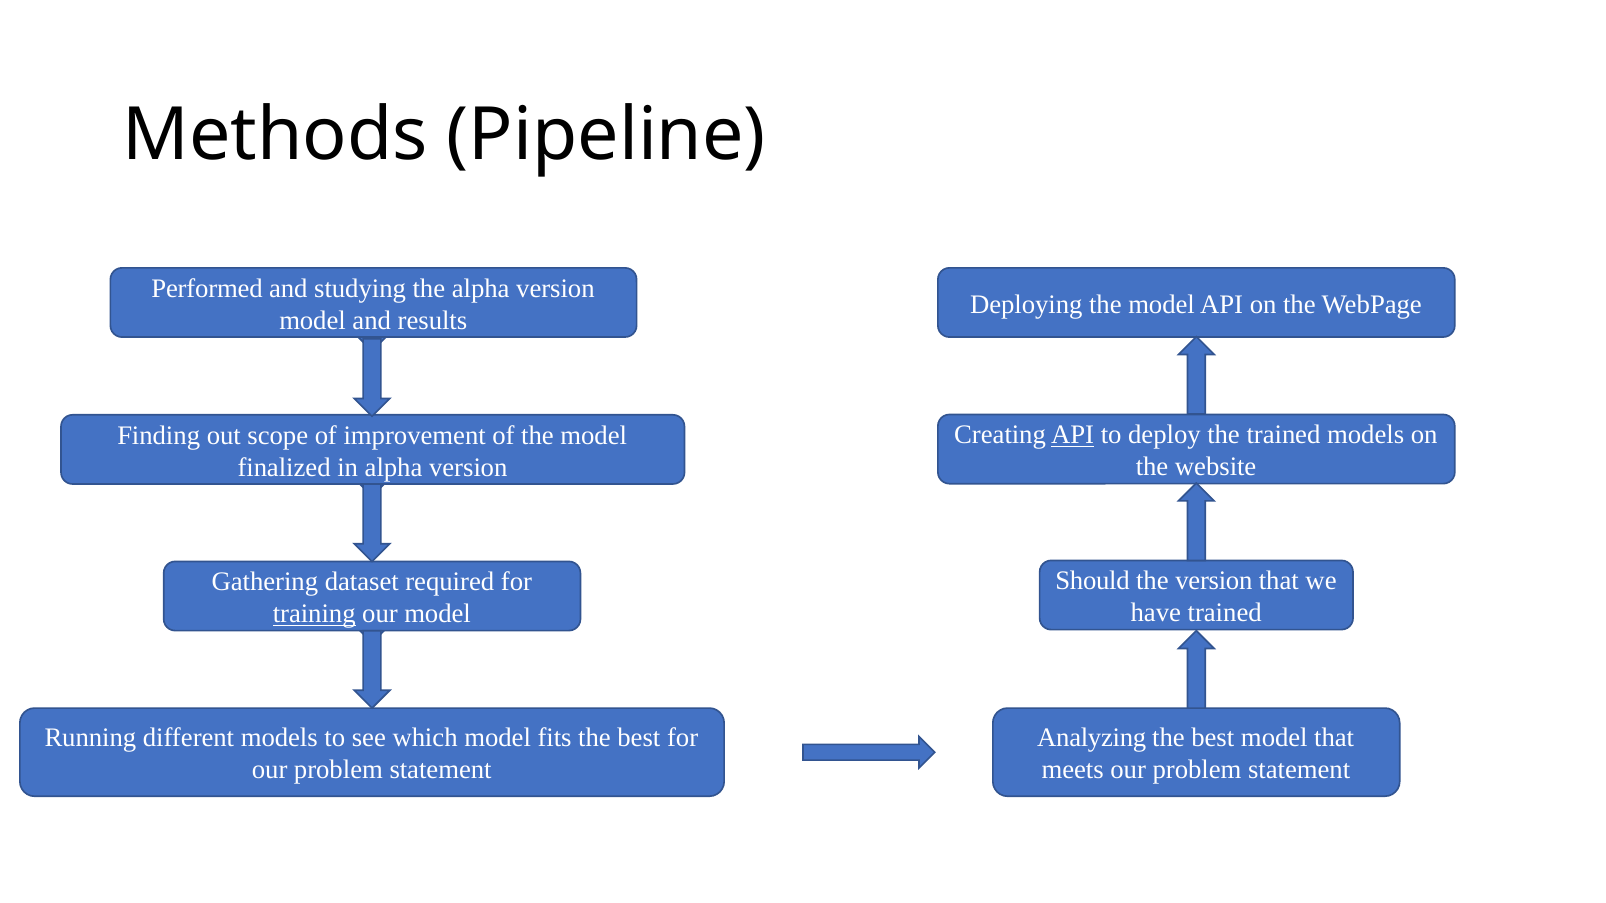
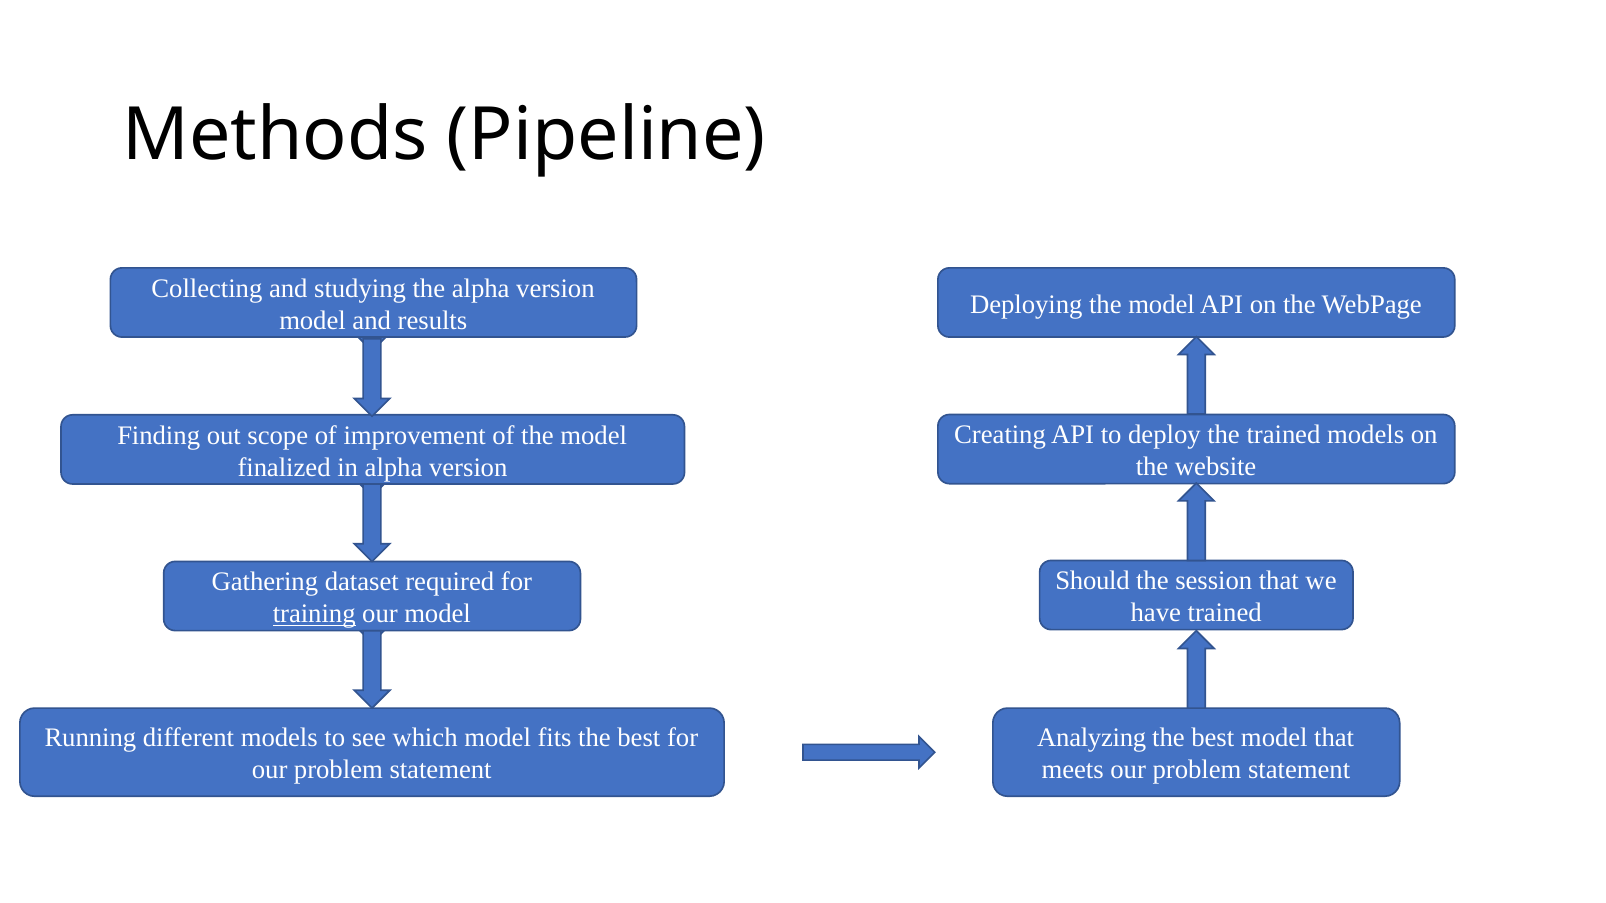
Performed: Performed -> Collecting (207, 288)
API underline: present -> none (1073, 435)
the version: version -> session (1214, 581)
